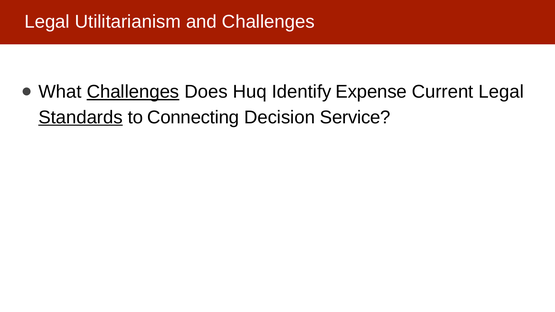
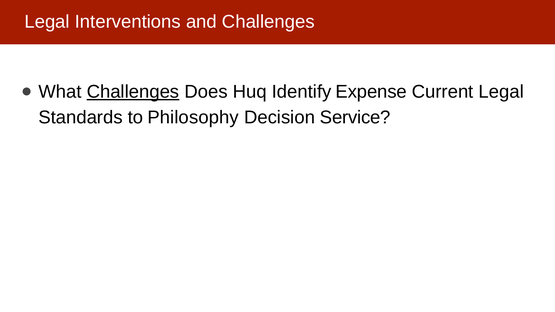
Utilitarianism: Utilitarianism -> Interventions (128, 22)
Standards underline: present -> none (81, 117)
Connecting: Connecting -> Philosophy (193, 117)
